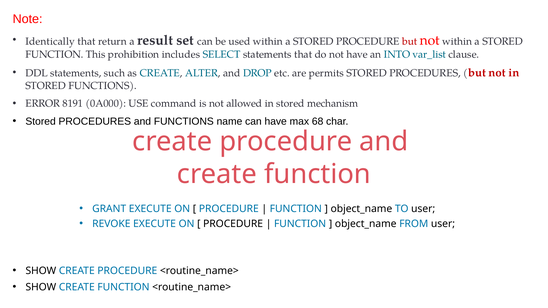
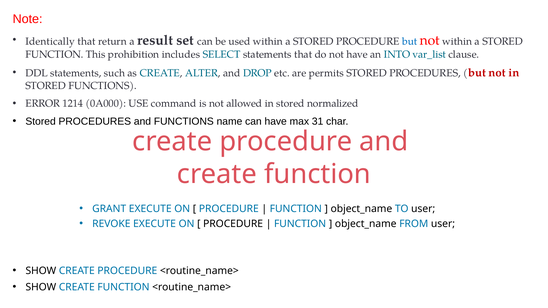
but colour: red -> blue (410, 41)
8191: 8191 -> 1214 (73, 104)
mechanism: mechanism -> normalized (333, 104)
68: 68 -> 31 (318, 121)
